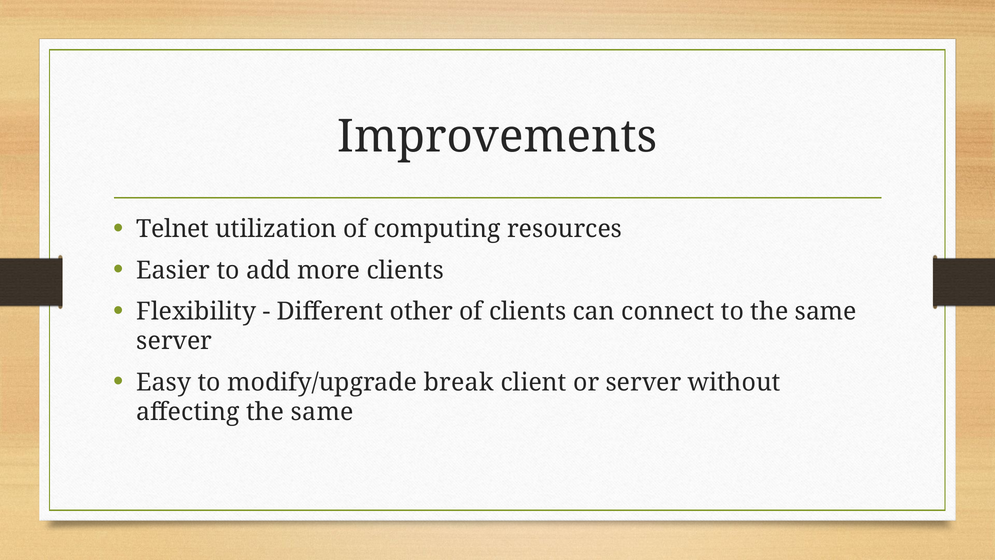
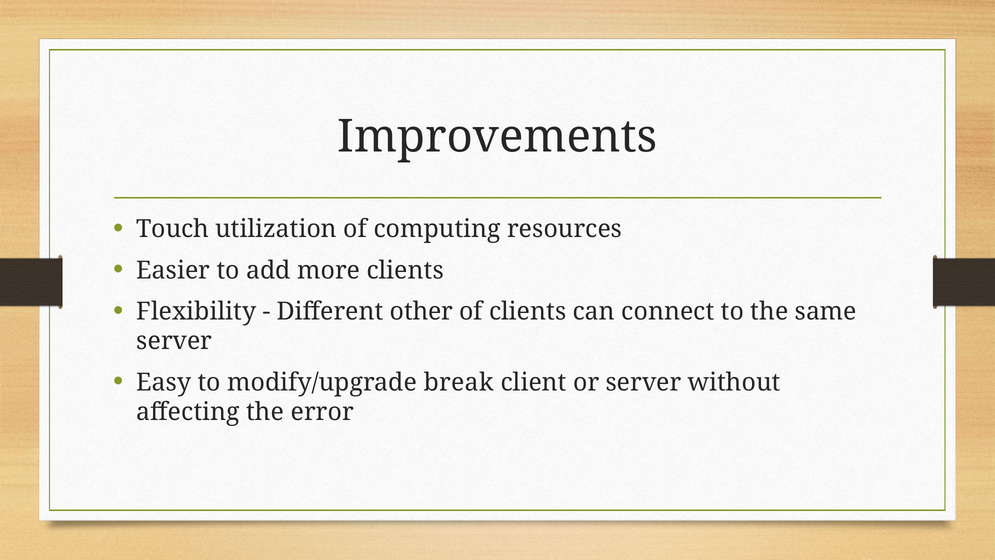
Telnet: Telnet -> Touch (173, 229)
affecting the same: same -> error (322, 412)
